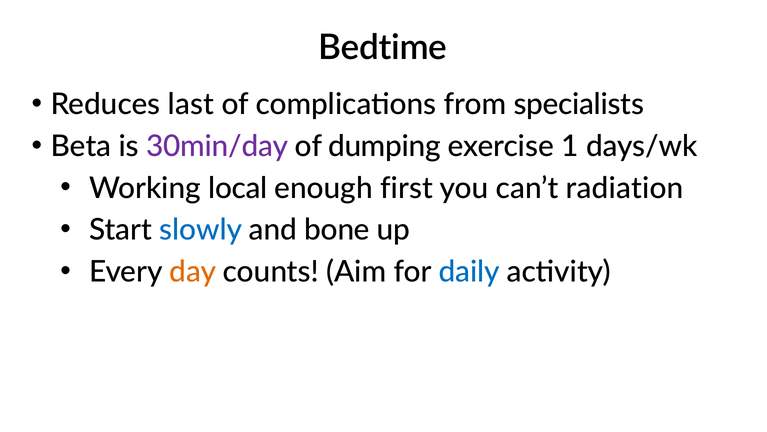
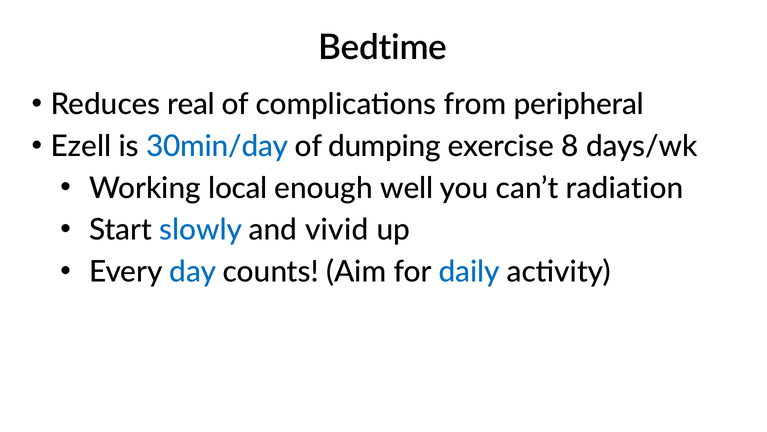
last: last -> real (191, 104)
specialists: specialists -> peripheral (579, 104)
Beta: Beta -> Ezell (81, 146)
30min/day colour: purple -> blue (217, 146)
1: 1 -> 8 (570, 146)
first: first -> well (407, 188)
bone: bone -> vivid (337, 230)
day colour: orange -> blue (193, 272)
